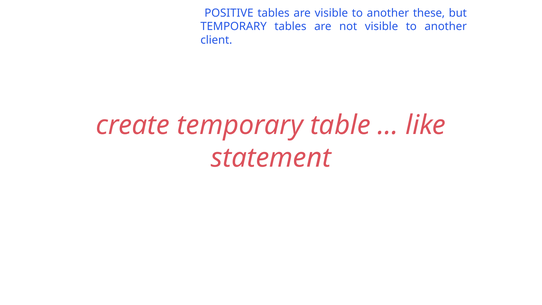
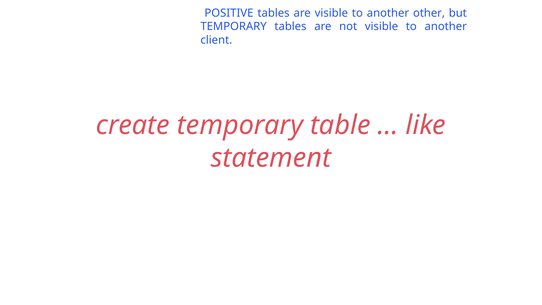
these: these -> other (429, 13)
